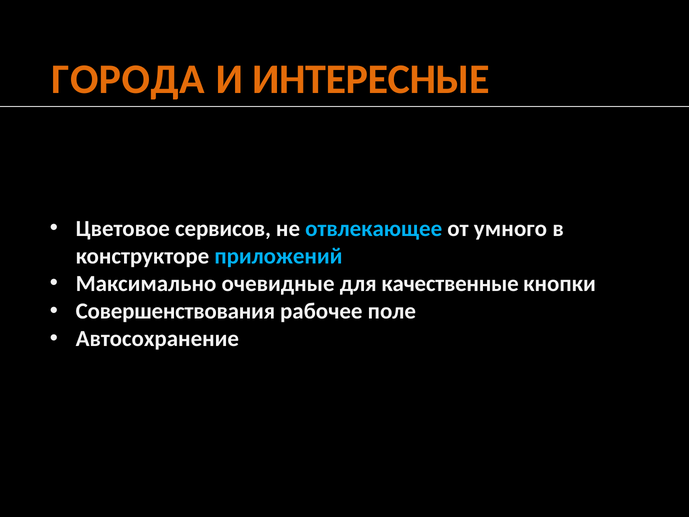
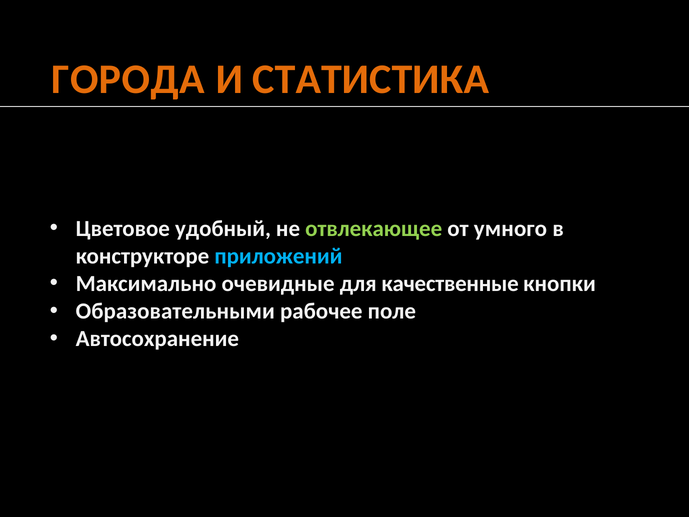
ИНТЕРЕСНЫЕ: ИНТЕРЕСНЫЕ -> СТАТИСТИКА (371, 79)
сервисов: сервисов -> удобный (223, 228)
отвлекающее colour: light blue -> light green (374, 228)
Совершенствования: Совершенствования -> Образовательными (175, 311)
